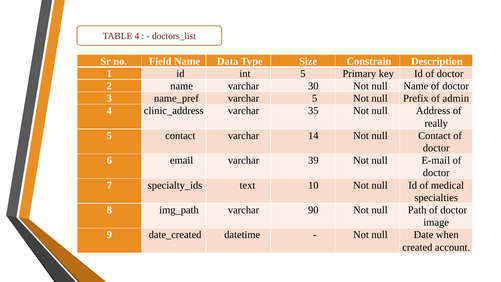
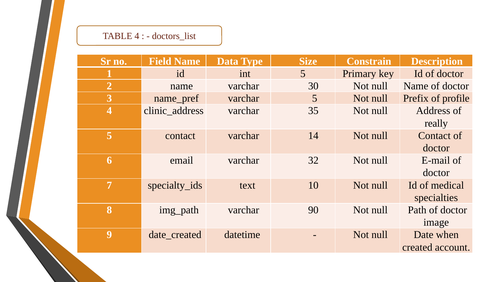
admin: admin -> profile (456, 98)
39: 39 -> 32 (313, 160)
